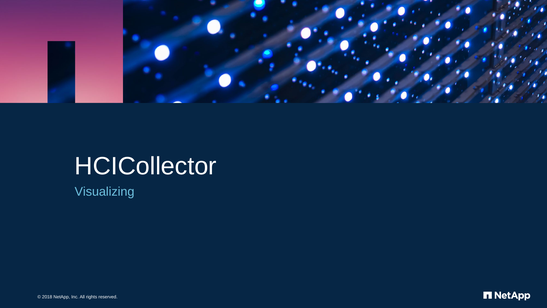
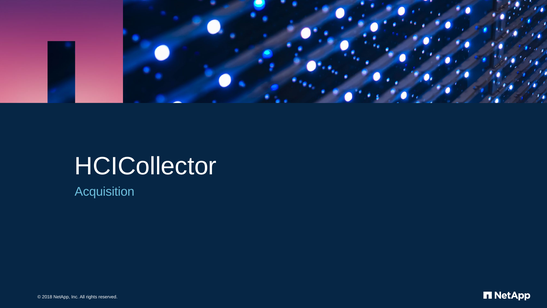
Visualizing: Visualizing -> Acquisition (105, 191)
